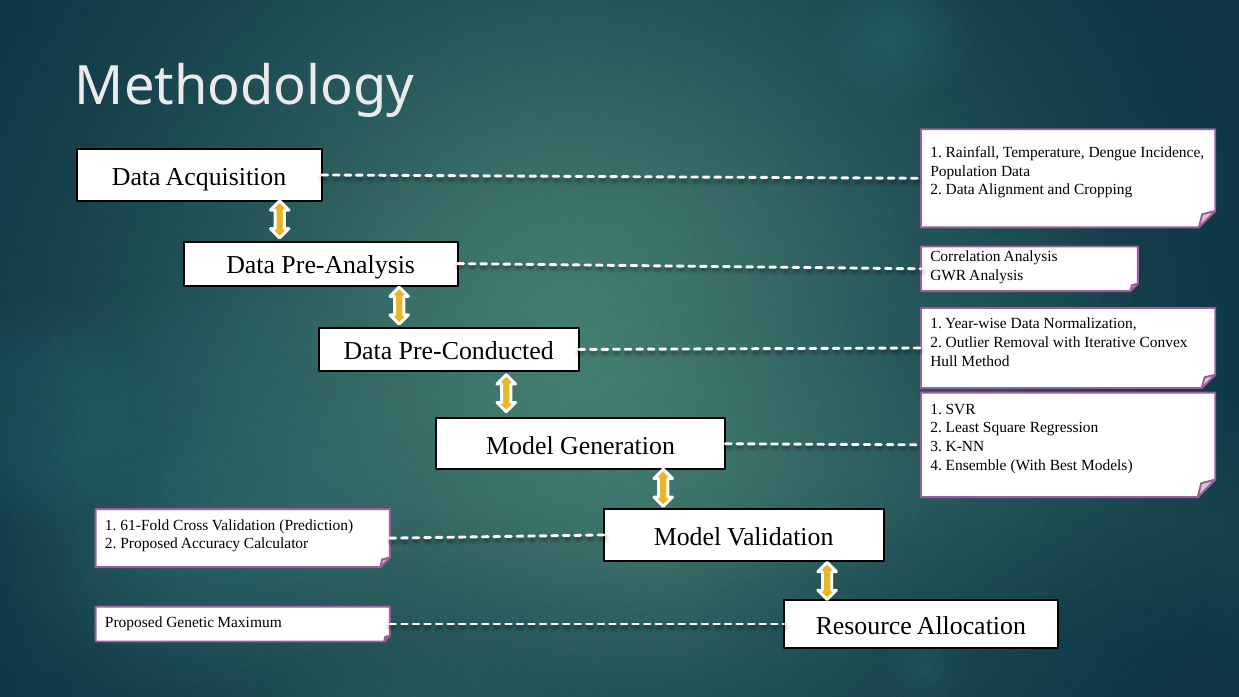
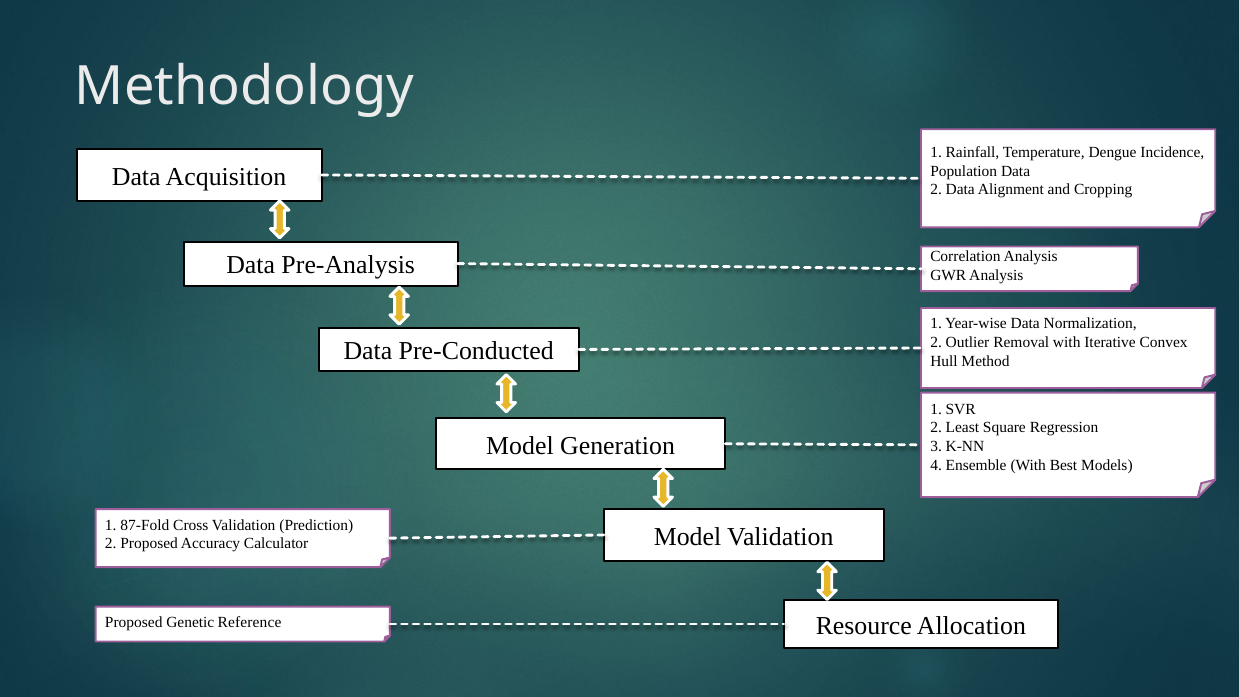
61-Fold: 61-Fold -> 87-Fold (145, 525)
Maximum: Maximum -> Reference (250, 622)
